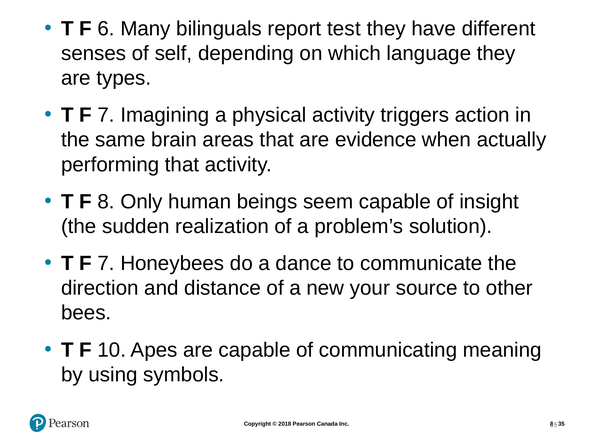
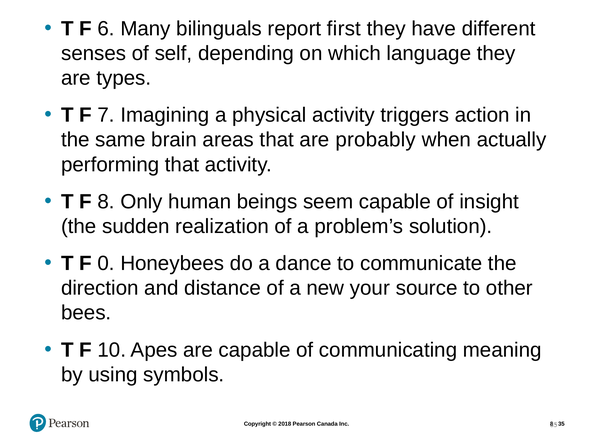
test: test -> first (344, 29)
evidence: evidence -> probably (376, 140)
7: 7 -> 0 (106, 263)
